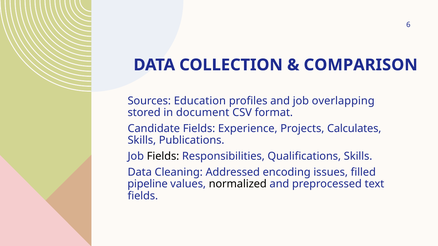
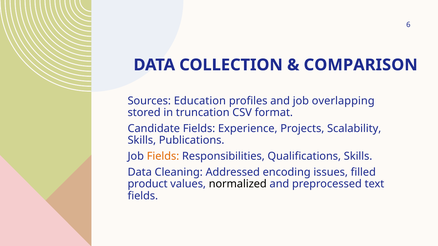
document: document -> truncation (203, 113)
Calculates: Calculates -> Scalability (354, 129)
Fields colour: black -> orange (163, 156)
pipeline: pipeline -> product (148, 184)
